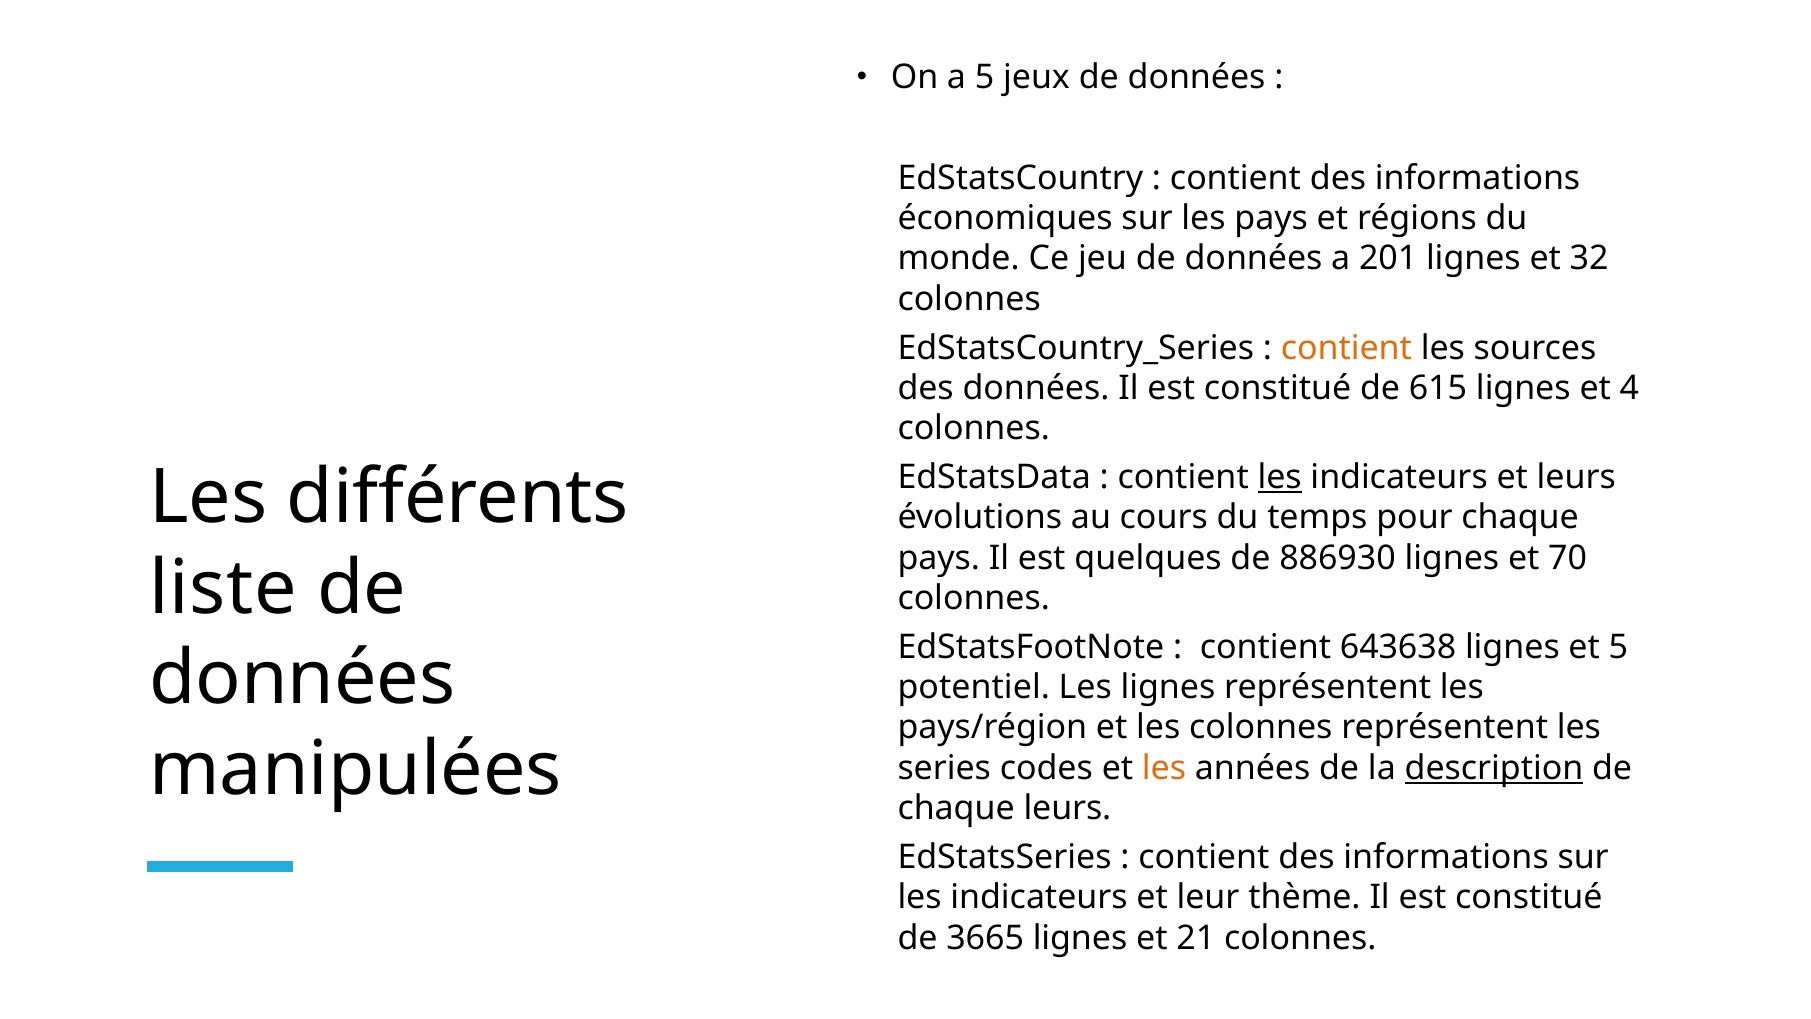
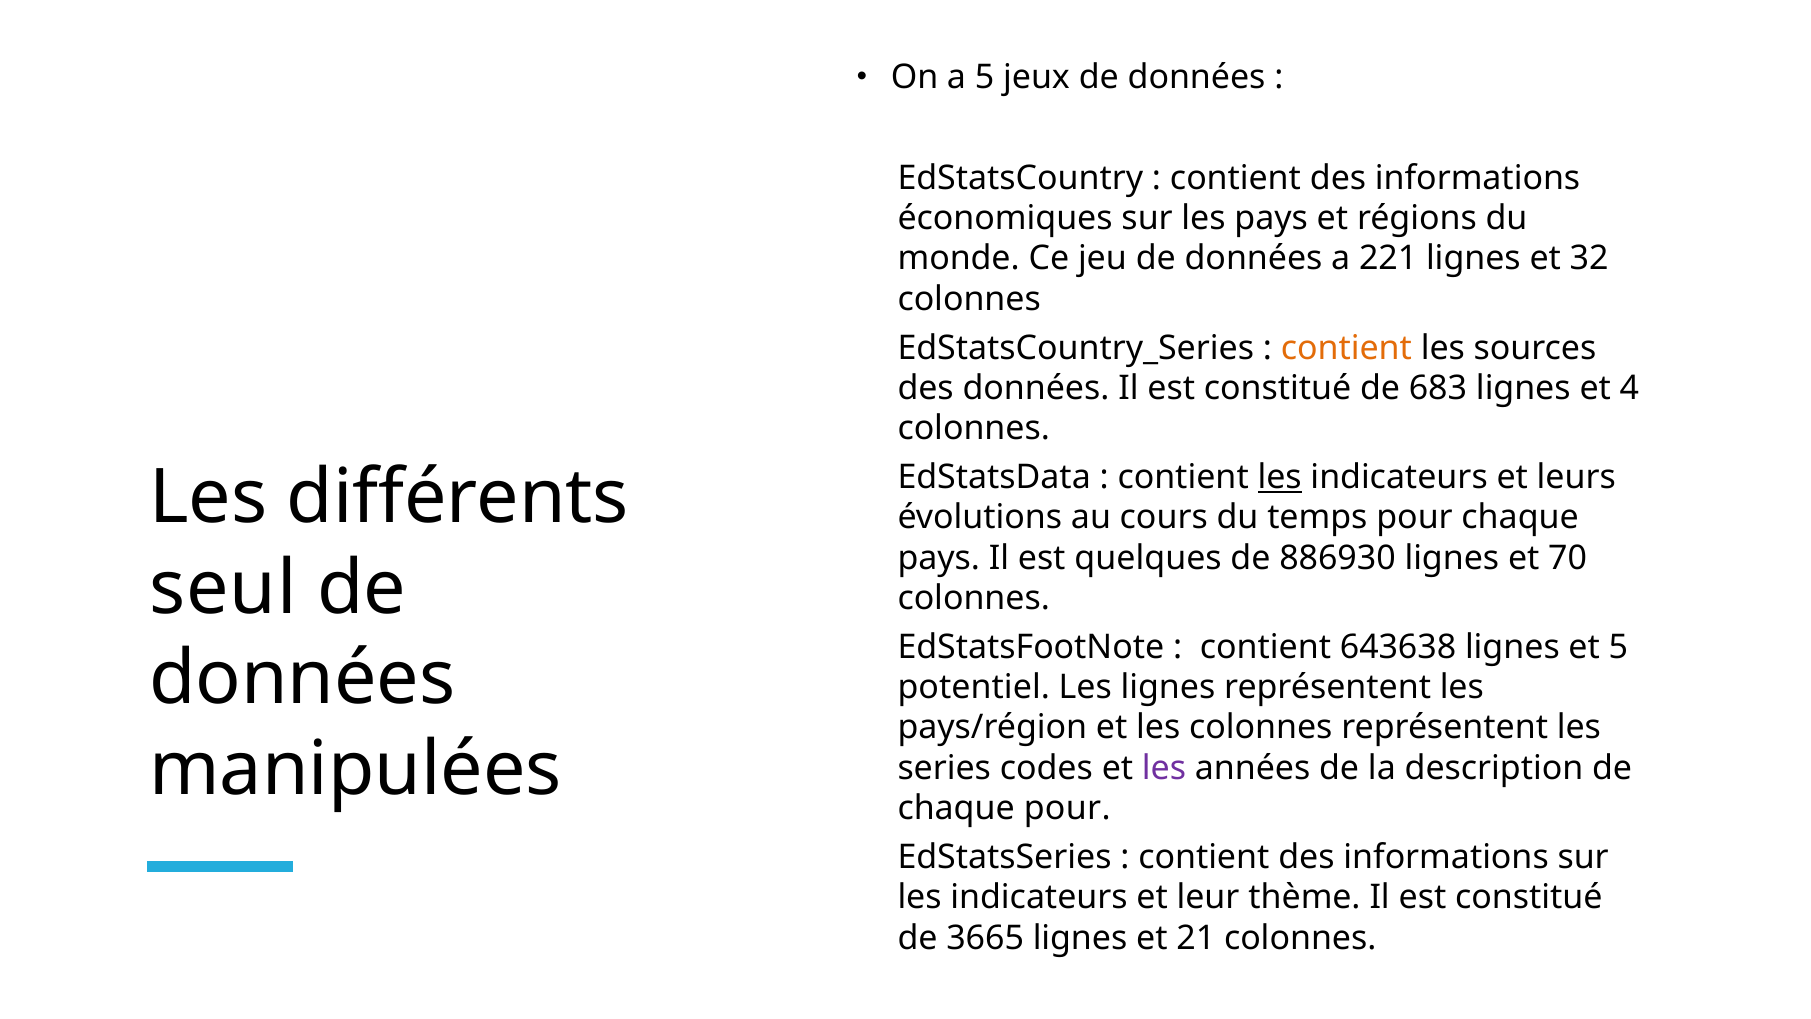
201: 201 -> 221 (1388, 259)
615: 615 -> 683 (1438, 388)
liste: liste -> seul (223, 588)
les colour: orange -> purple (1164, 768)
description underline: present -> none (1494, 768)
chaque leurs: leurs -> pour (1067, 808)
